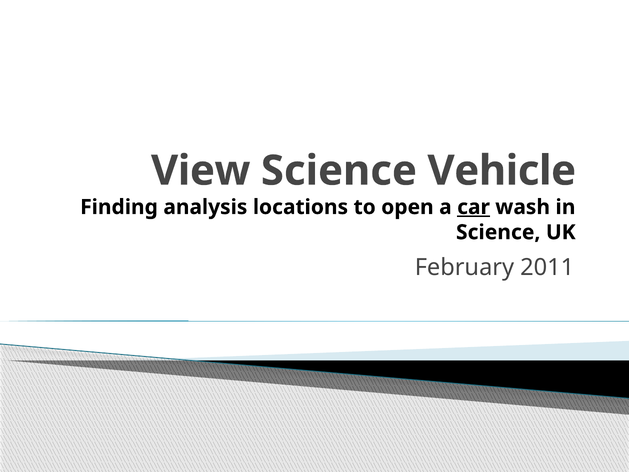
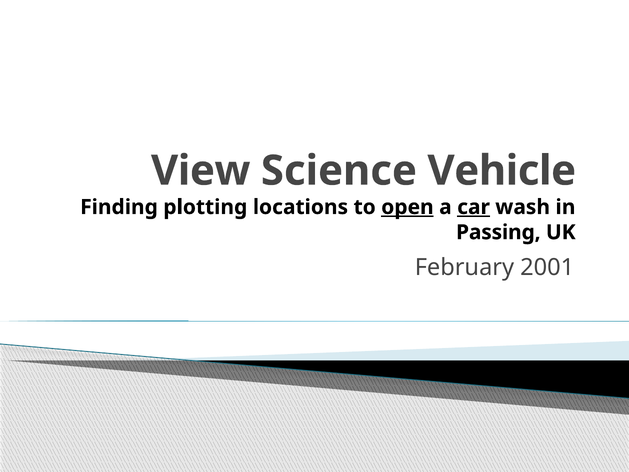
analysis: analysis -> plotting (205, 207)
open underline: none -> present (407, 207)
Science: Science -> Passing (498, 232)
2011: 2011 -> 2001 (547, 267)
